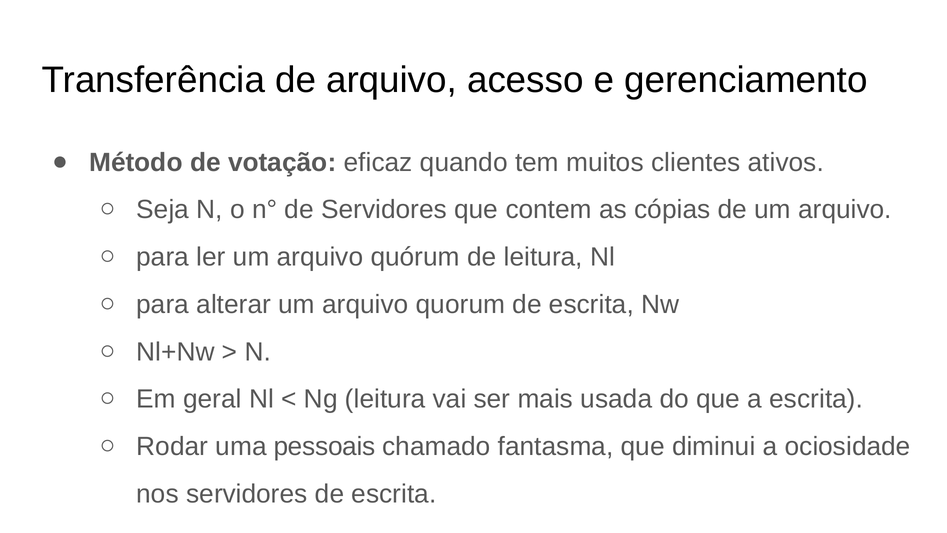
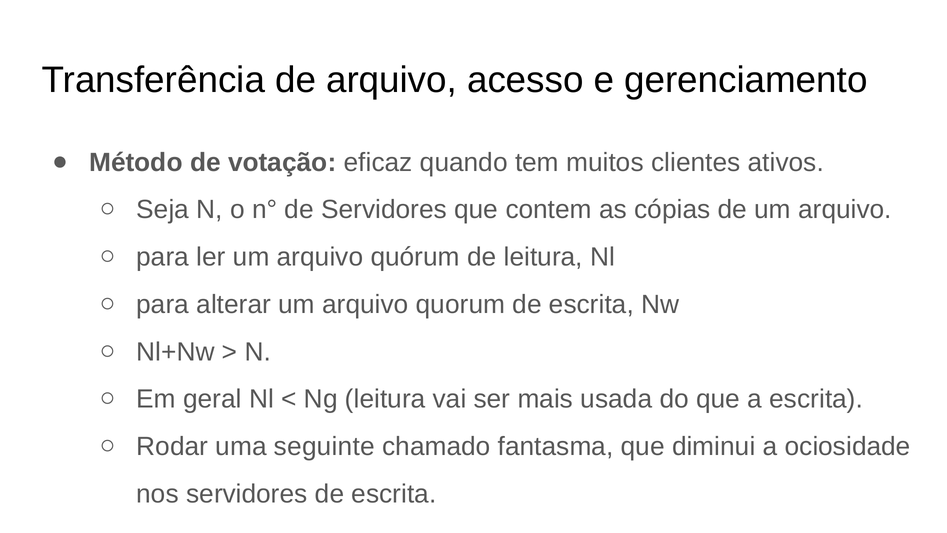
pessoais: pessoais -> seguinte (324, 446)
